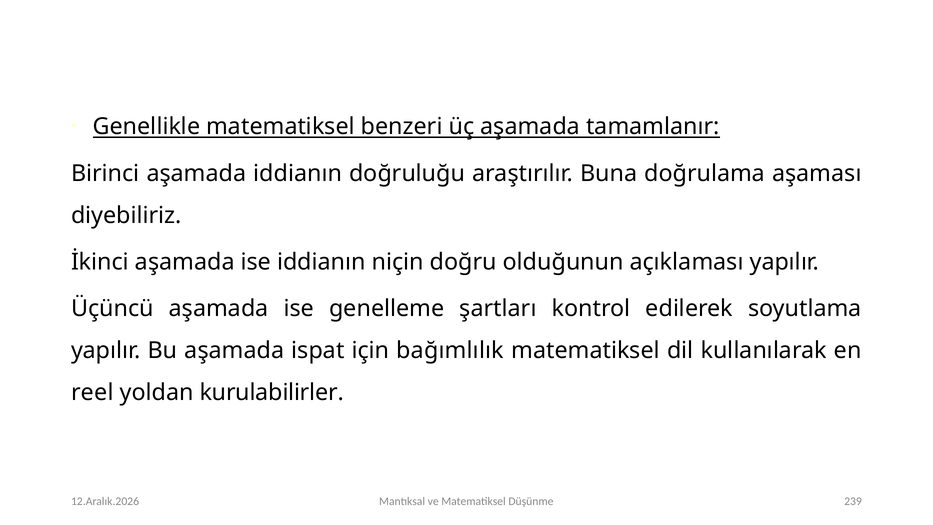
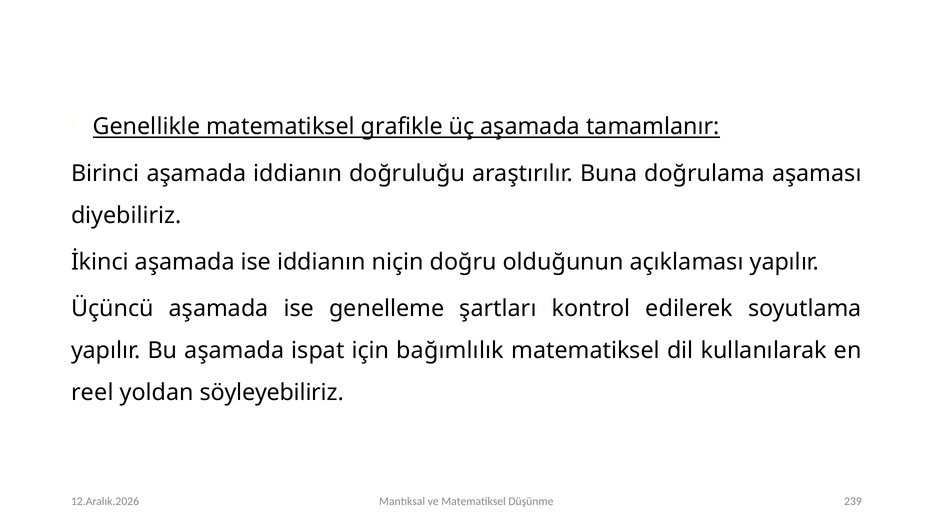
benzeri: benzeri -> grafikle (402, 127)
kurulabilirler: kurulabilirler -> söyleyebiliriz (272, 392)
